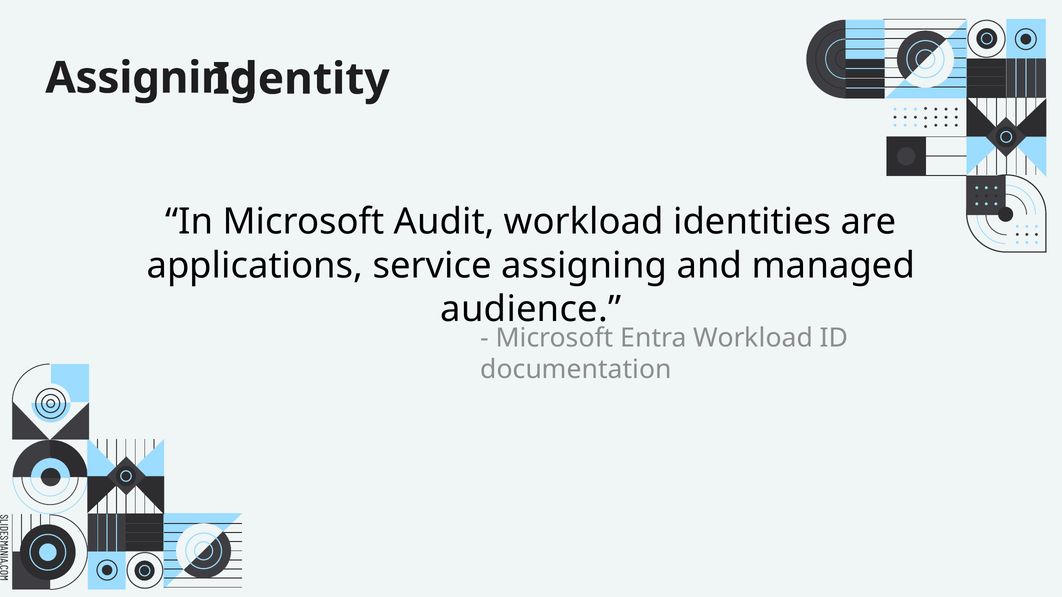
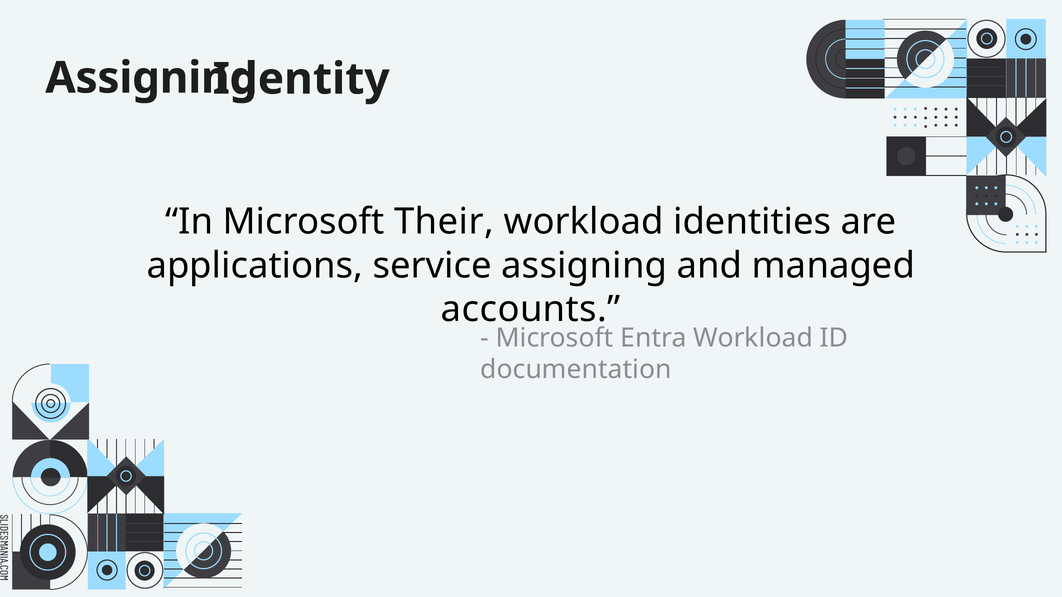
Audit: Audit -> Their (444, 222)
audience: audience -> accounts (531, 309)
